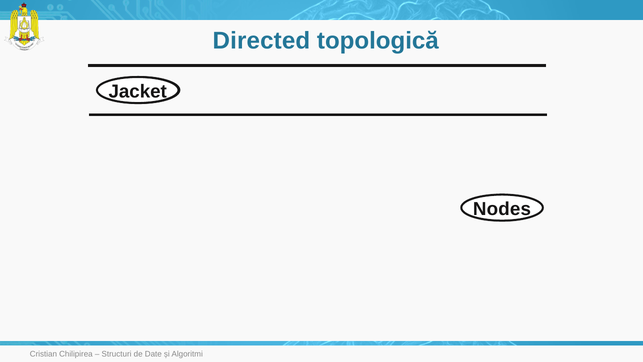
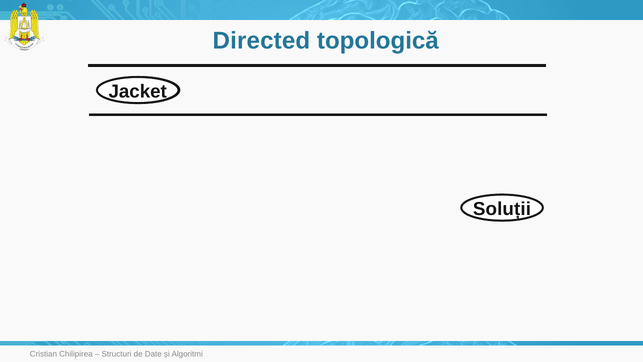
Nodes: Nodes -> Soluții (502, 209)
